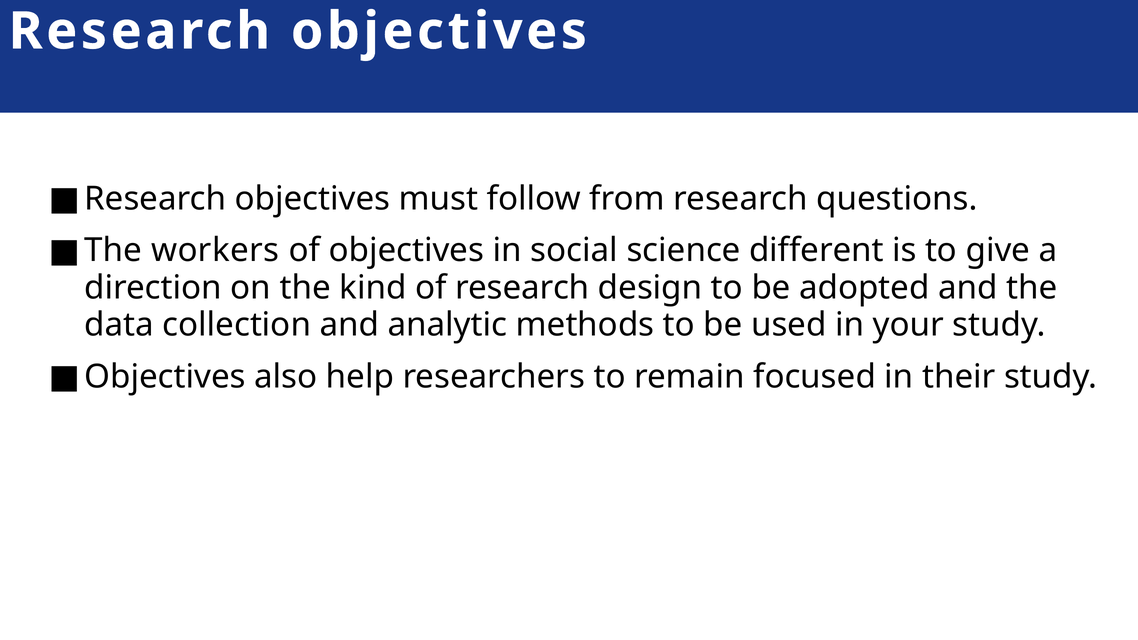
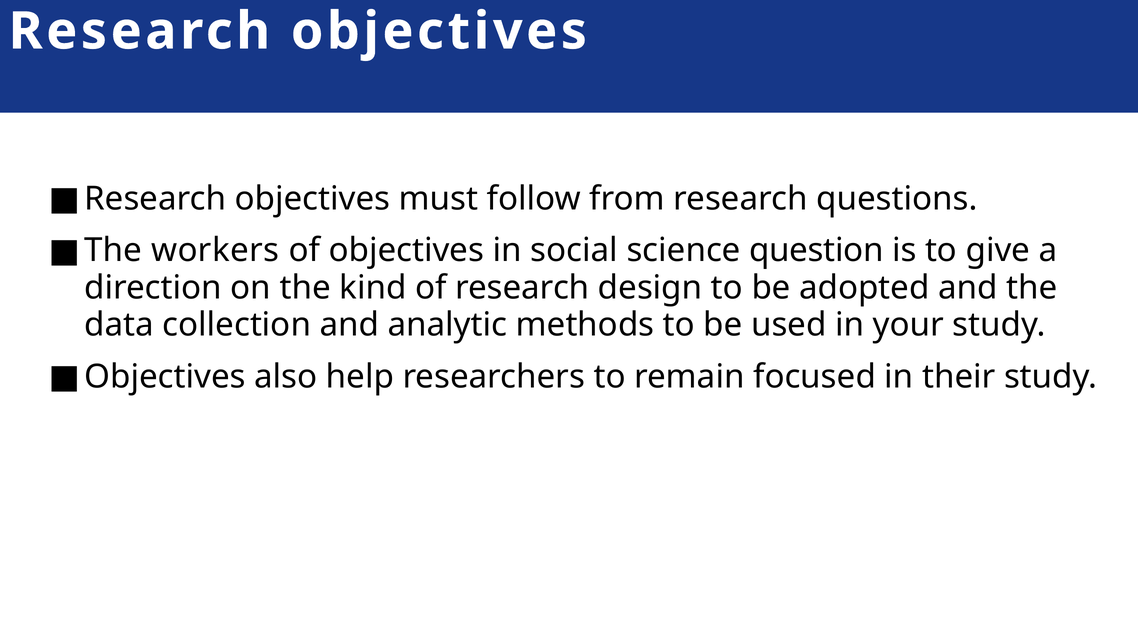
different: different -> question (816, 250)
